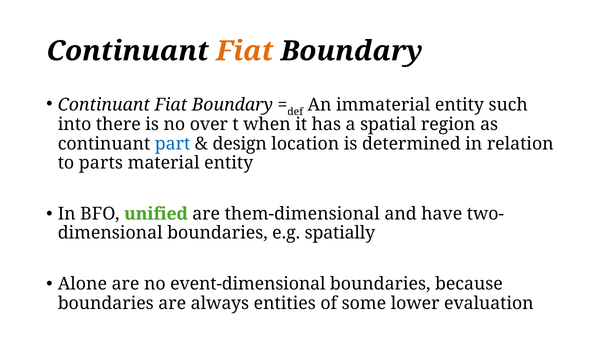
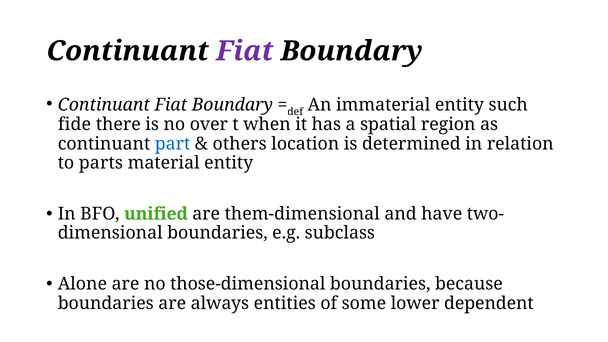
Fiat colour: orange -> purple (245, 51)
into: into -> fide (74, 125)
design: design -> others (240, 144)
spatially: spatially -> subclass (340, 233)
event-dimensional: event-dimensional -> those-dimensional (248, 284)
evaluation: evaluation -> dependent (489, 303)
